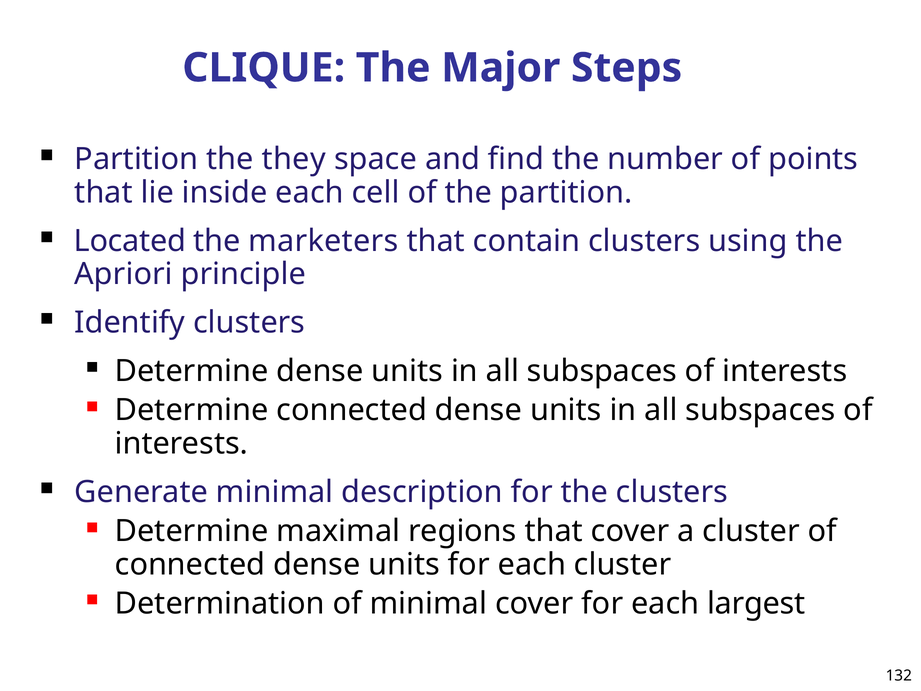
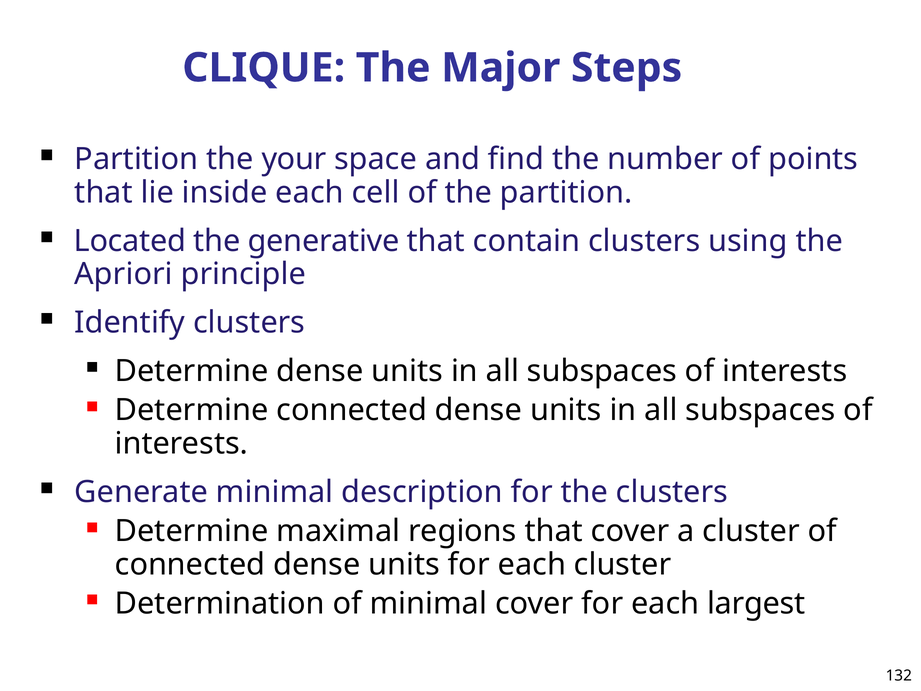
they: they -> your (294, 159)
marketers: marketers -> generative (324, 241)
